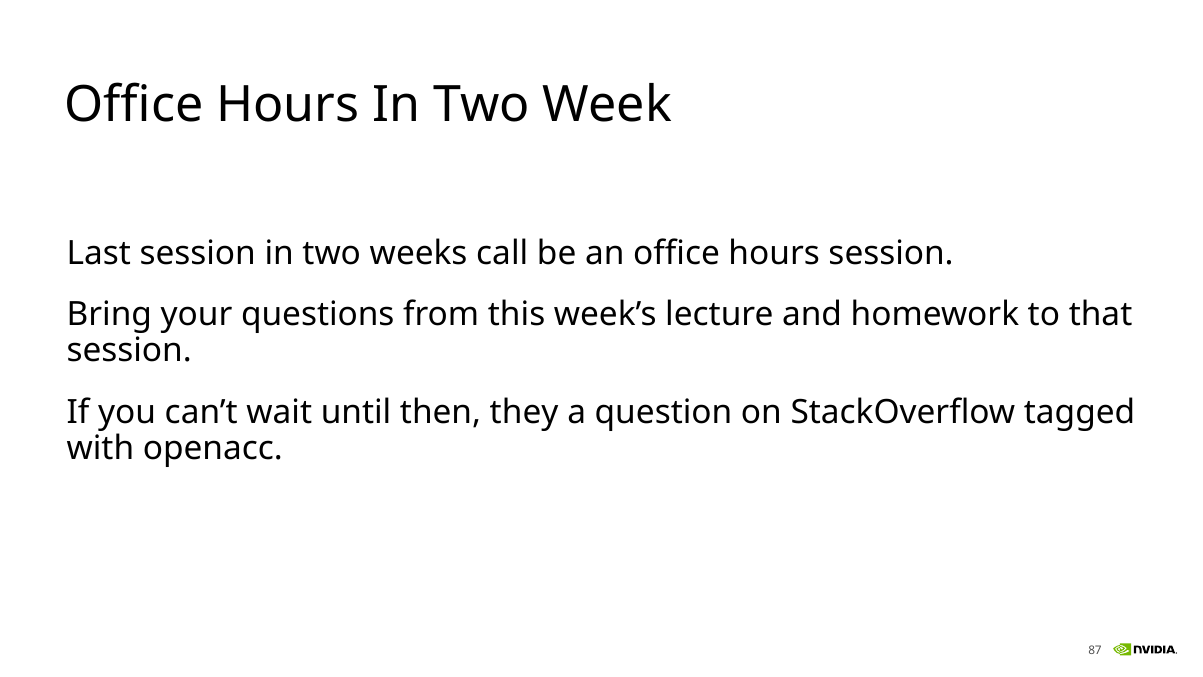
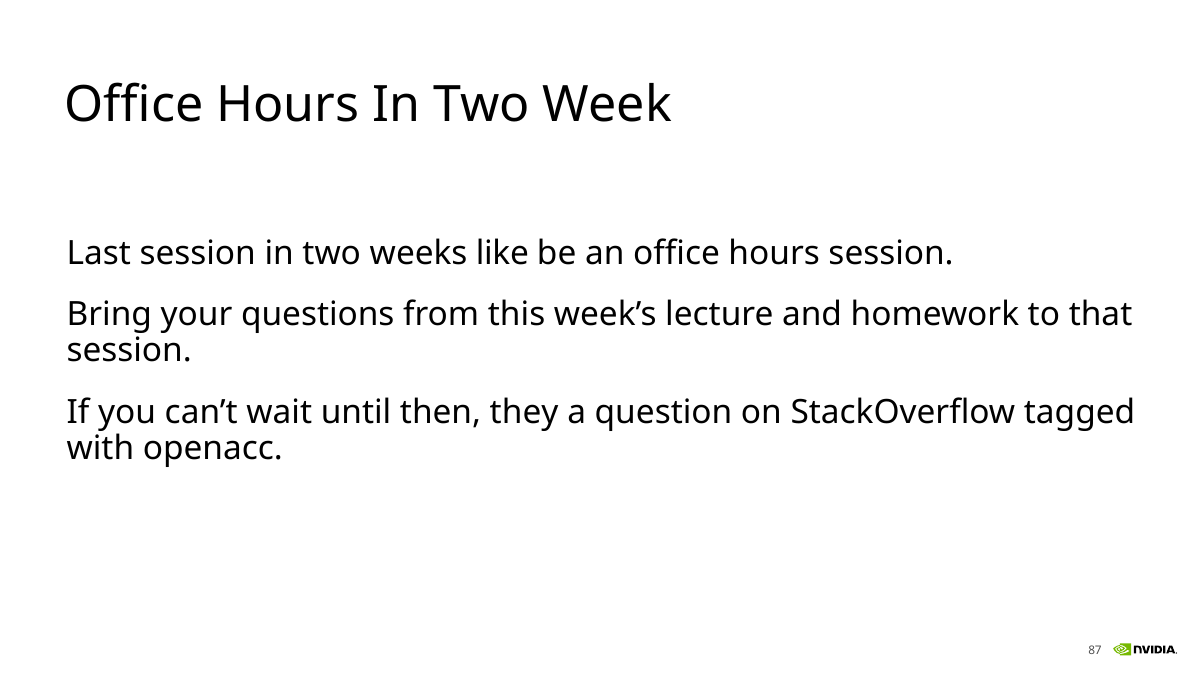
call: call -> like (502, 253)
